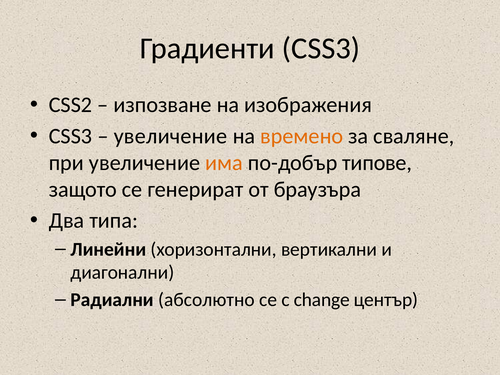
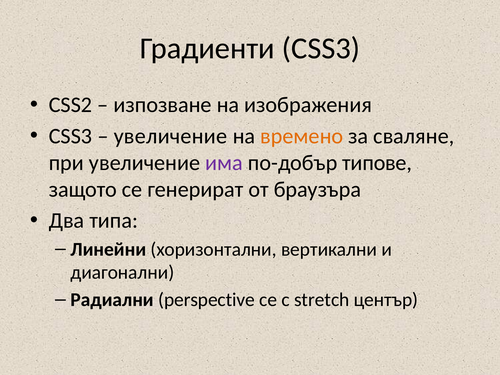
има colour: orange -> purple (224, 163)
абсолютно: абсолютно -> perspective (207, 300)
change: change -> stretch (322, 300)
